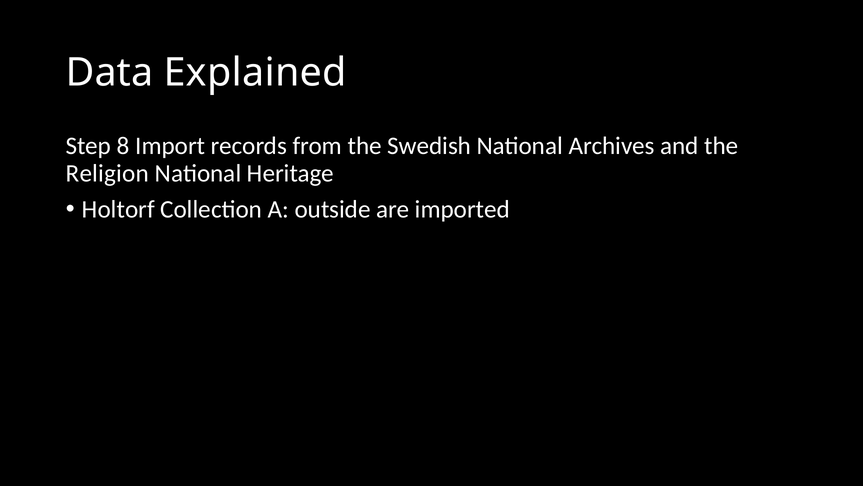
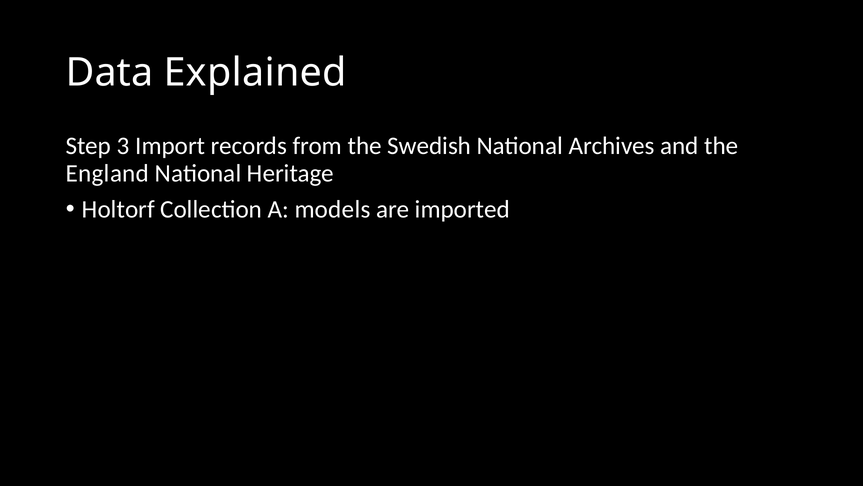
8: 8 -> 3 (123, 146)
Religion: Religion -> England (107, 173)
outside: outside -> models (333, 209)
